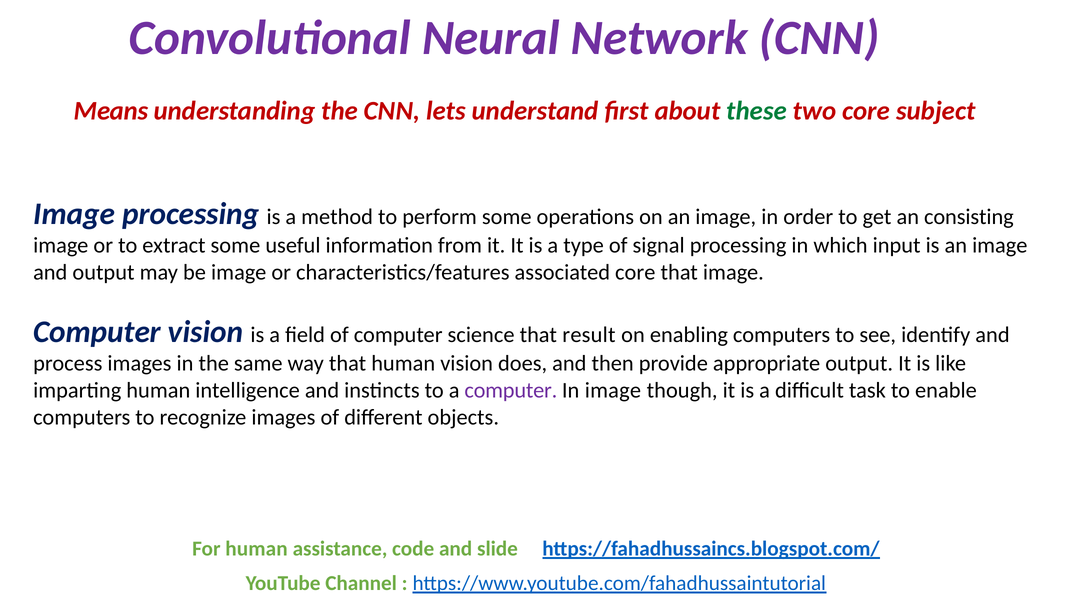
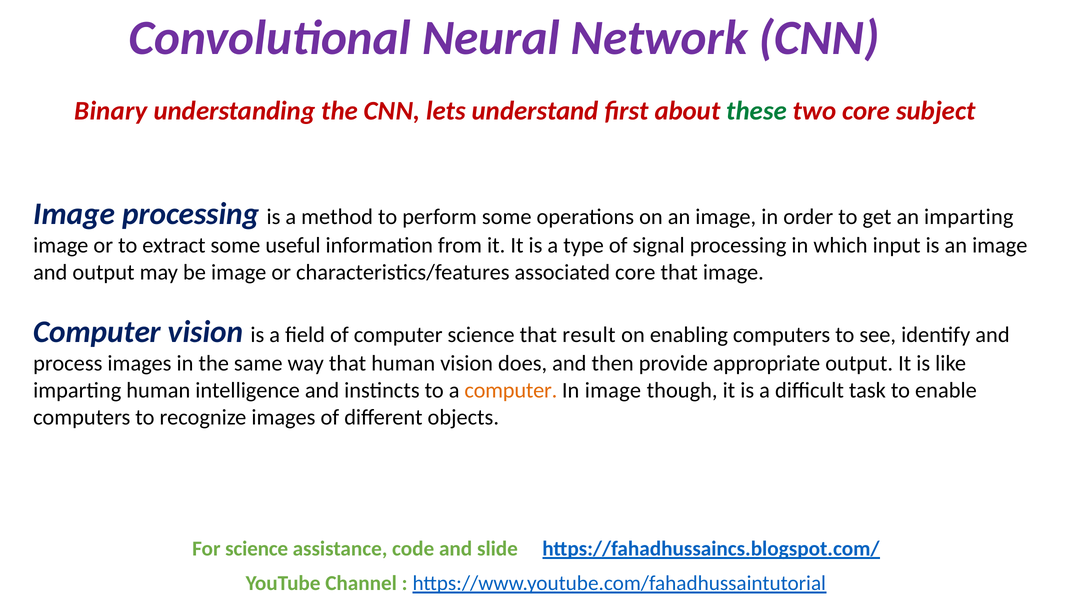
Means: Means -> Binary (111, 111)
an consisting: consisting -> imparting (969, 217)
computer colour: purple -> orange (511, 390)
For human: human -> science (257, 549)
